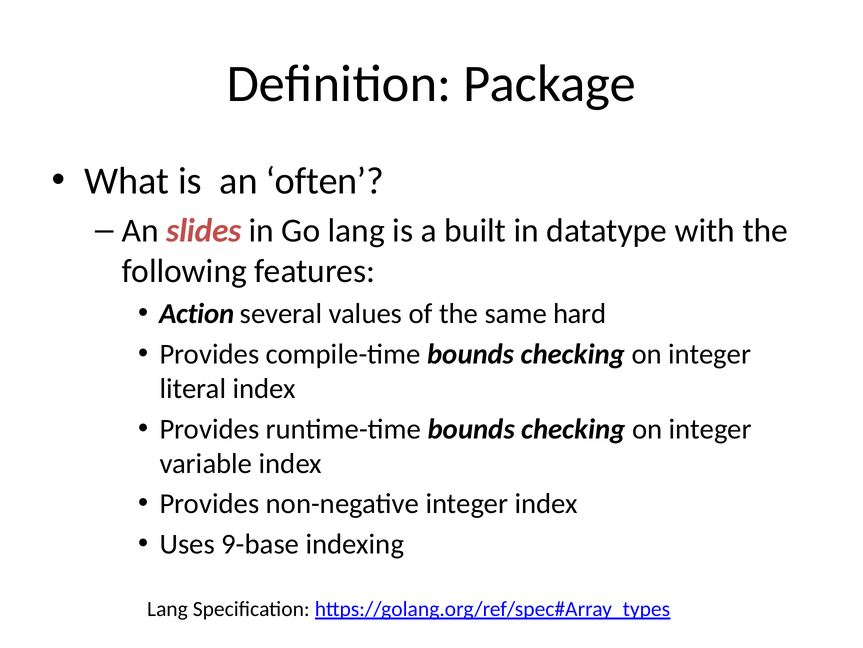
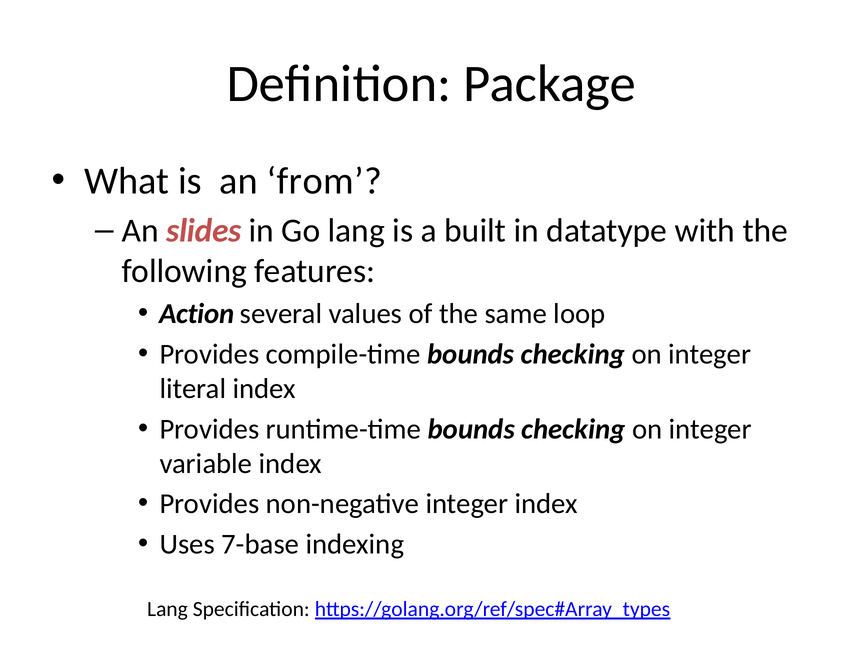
often: often -> from (324, 181)
hard: hard -> loop (579, 314)
9-base: 9-base -> 7-base (260, 544)
